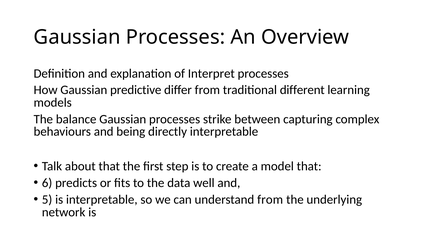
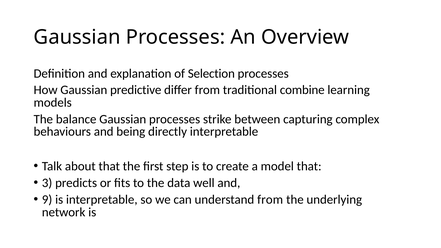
Interpret: Interpret -> Selection (211, 73)
different: different -> combine (302, 90)
6: 6 -> 3 (47, 183)
5: 5 -> 9 (47, 200)
